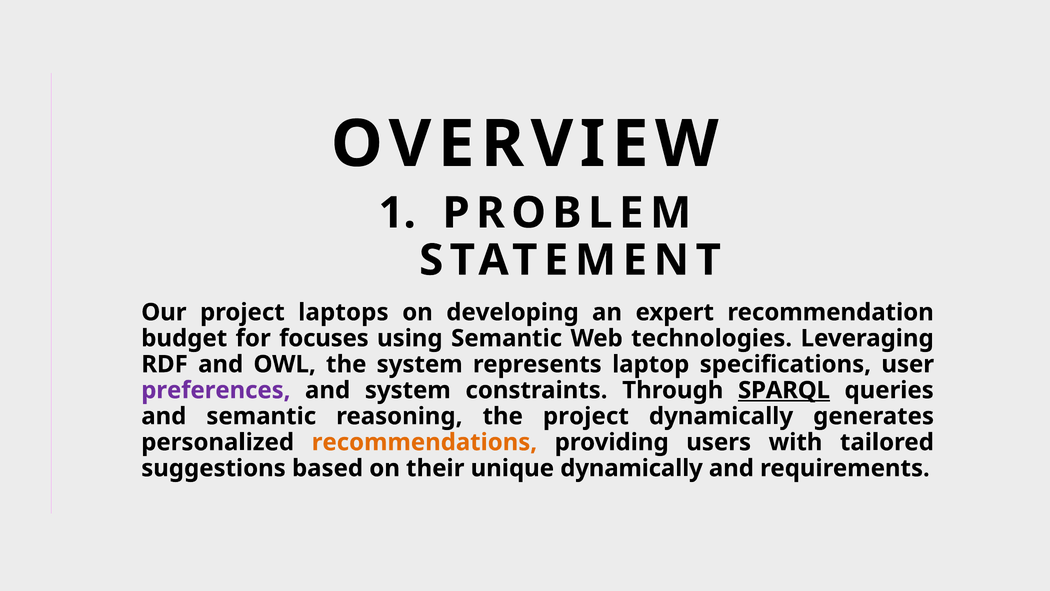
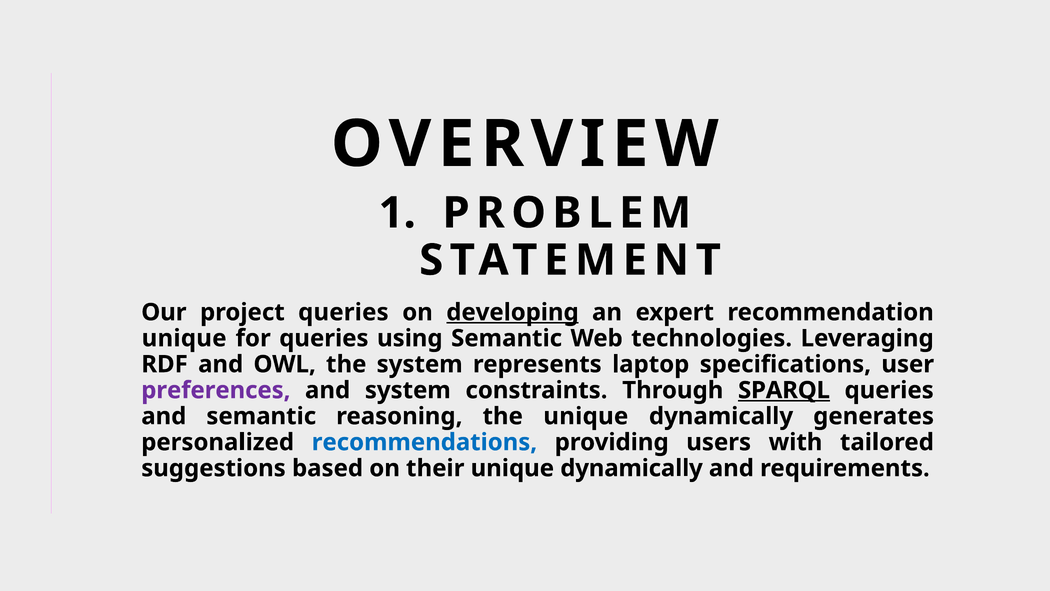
project laptops: laptops -> queries (343, 312)
developing underline: none -> present (512, 312)
budget: budget -> unique (184, 338)
for focuses: focuses -> queries (324, 338)
the project: project -> unique (586, 416)
recommendations colour: orange -> blue (424, 442)
